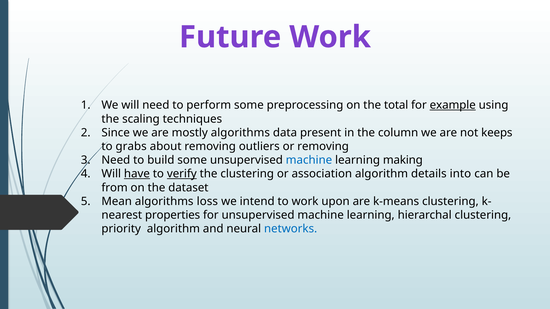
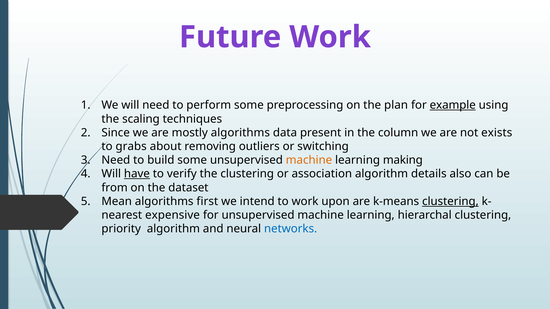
total: total -> plan (396, 105)
keeps: keeps -> exists (497, 133)
or removing: removing -> switching (323, 147)
machine colour: blue -> orange (309, 160)
verify underline: present -> none (182, 174)
into: into -> also (460, 174)
loss: loss -> first (207, 202)
clustering underline: none -> present (450, 202)
properties: properties -> expensive (172, 215)
